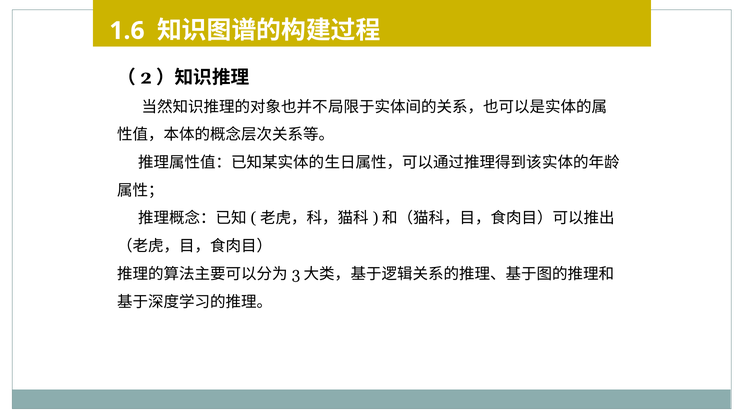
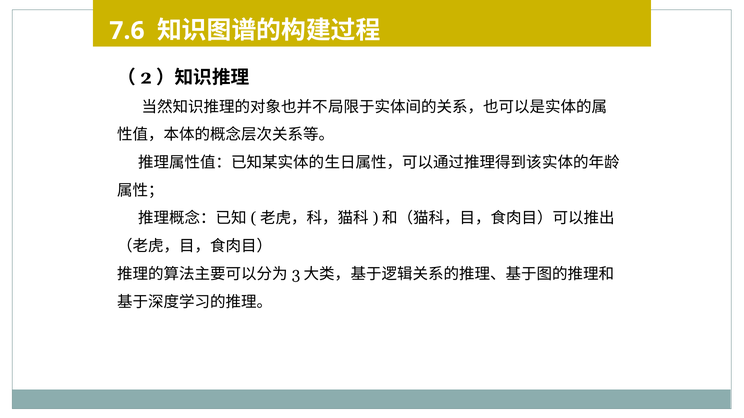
1.6: 1.6 -> 7.6 (127, 31)
